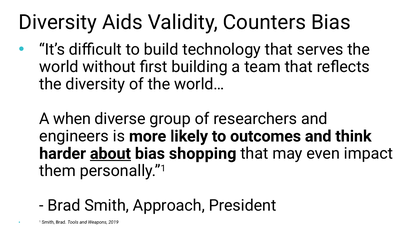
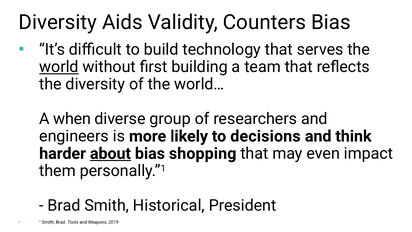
world underline: none -> present (59, 67)
outcomes: outcomes -> decisions (265, 136)
Approach: Approach -> Historical (169, 205)
